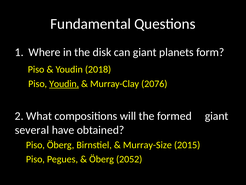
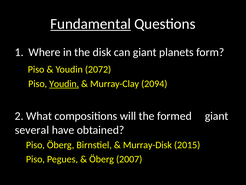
Fundamental underline: none -> present (91, 24)
2018: 2018 -> 2072 (98, 69)
2076: 2076 -> 2094 (154, 84)
Murray-Size: Murray-Size -> Murray-Disk (147, 145)
2052: 2052 -> 2007 (129, 159)
